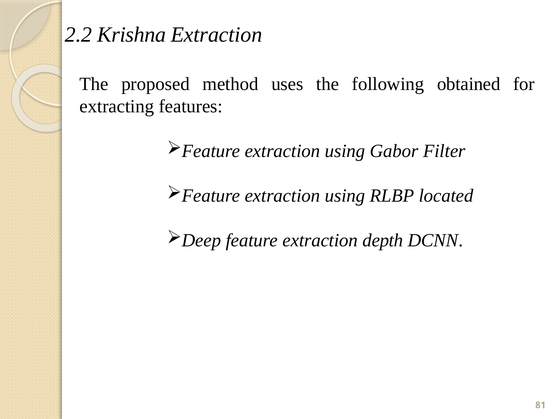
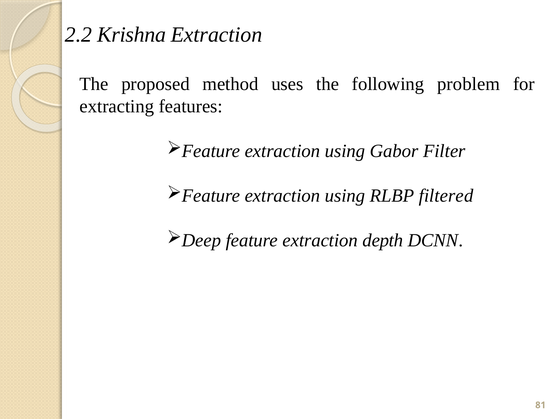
obtained: obtained -> problem (469, 84)
located: located -> filtered (446, 196)
